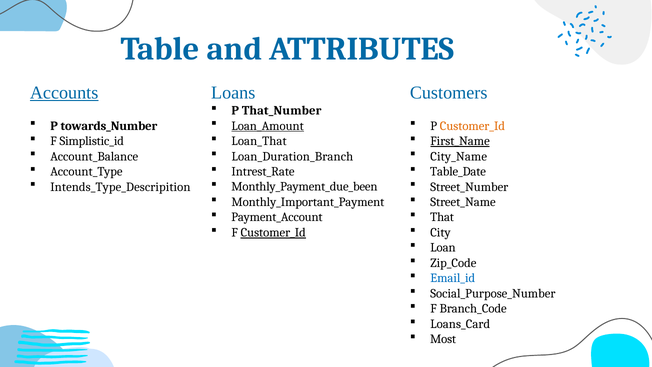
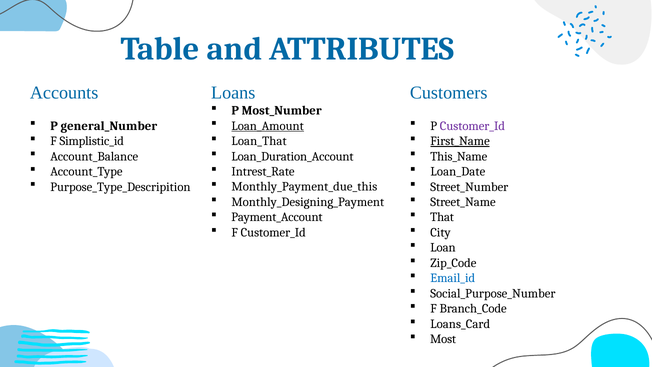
Accounts underline: present -> none (64, 92)
That_Number: That_Number -> Most_Number (282, 111)
towards_Number: towards_Number -> general_Number (109, 126)
Customer_Id colour: orange -> purple (472, 126)
Loan_Duration_Branch: Loan_Duration_Branch -> Loan_Duration_Account (293, 156)
City_Name: City_Name -> This_Name (459, 156)
Table_Date: Table_Date -> Loan_Date (458, 171)
Monthly_Payment_due_been: Monthly_Payment_due_been -> Monthly_Payment_due_this (304, 187)
Intends_Type_Descripition: Intends_Type_Descripition -> Purpose_Type_Descripition (120, 187)
Monthly_Important_Payment: Monthly_Important_Payment -> Monthly_Designing_Payment (308, 202)
Customer_Id underline: present -> none (273, 232)
